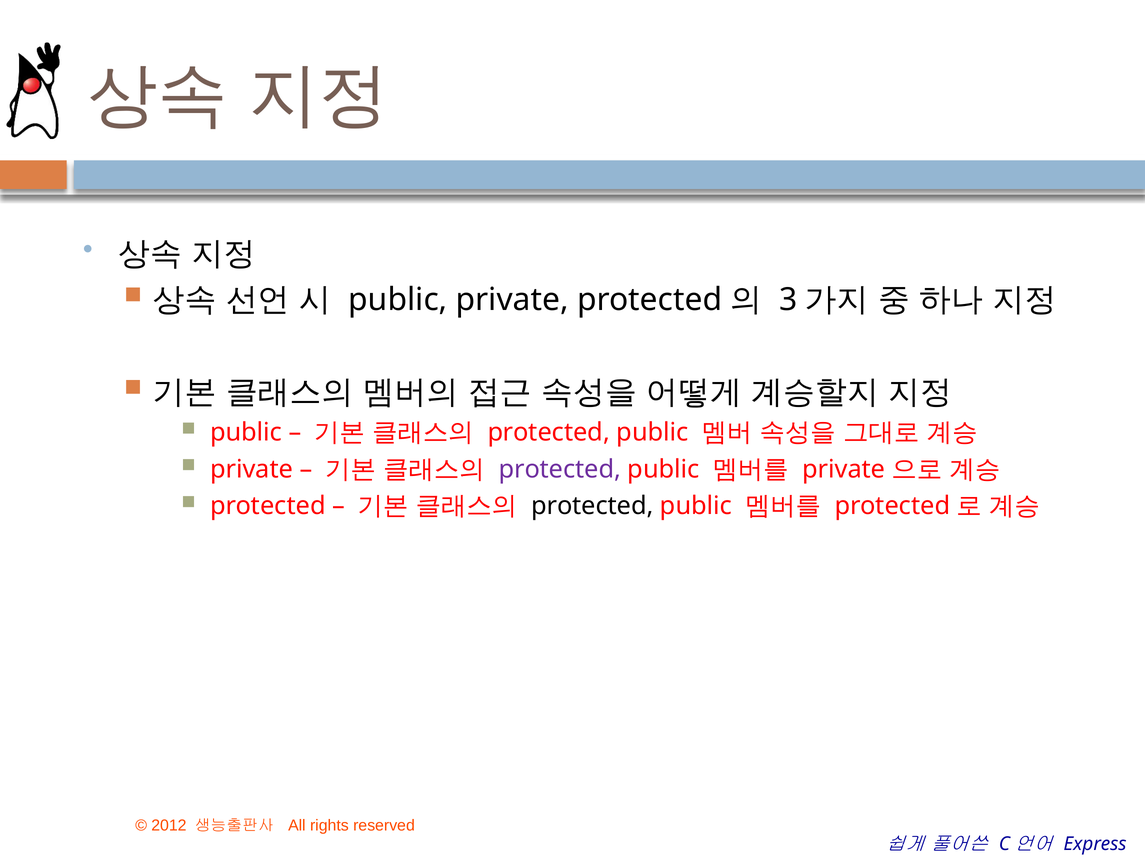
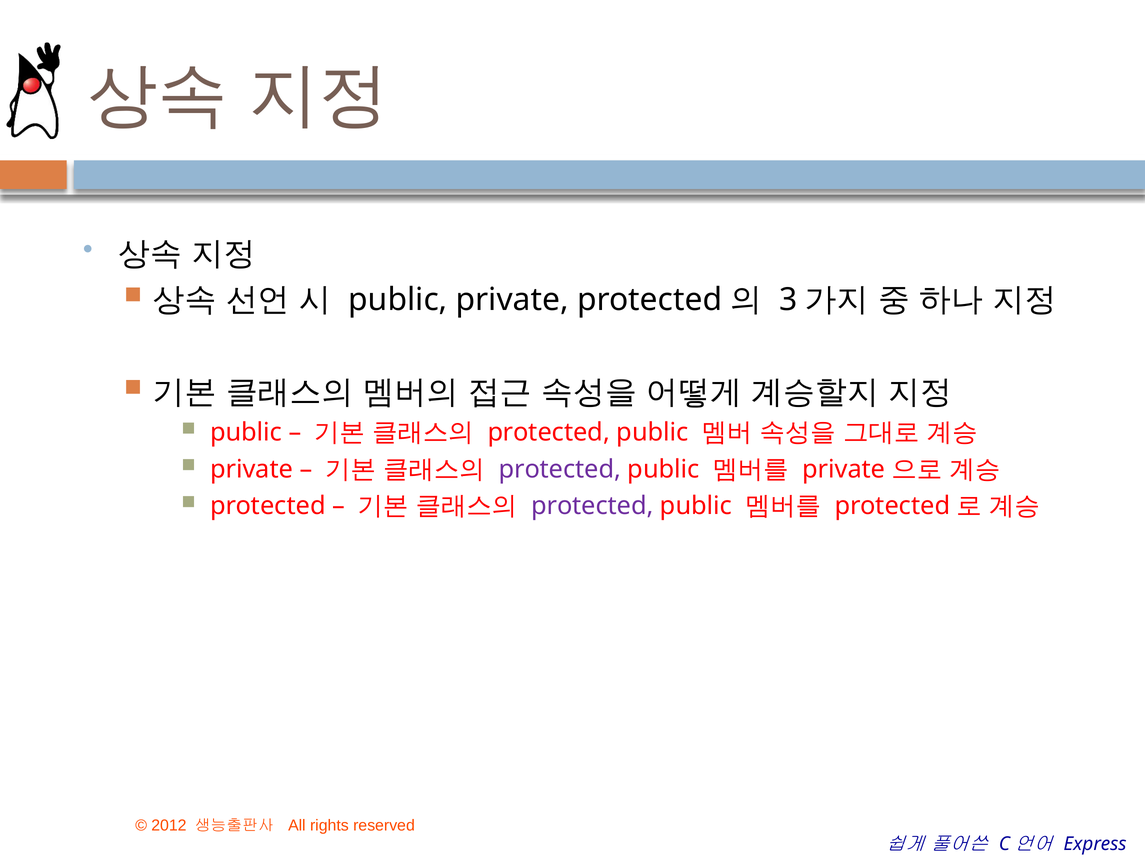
protected colour: black -> purple (592, 506)
